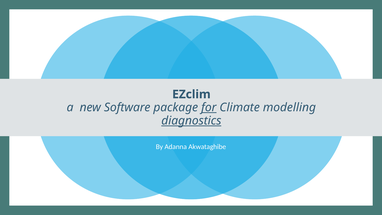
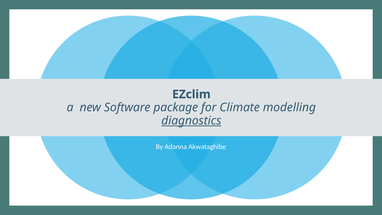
for underline: present -> none (209, 107)
